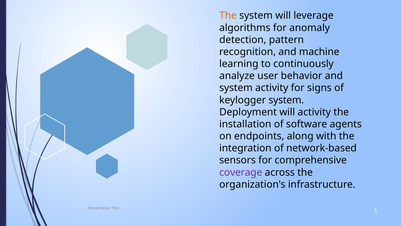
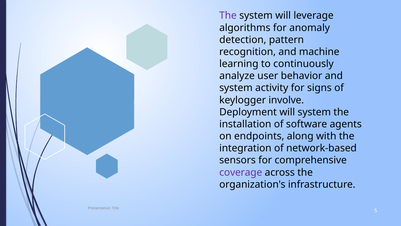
The colour: orange -> purple (228, 16)
keylogger system: system -> involve (286, 100)
will activity: activity -> system (314, 112)
